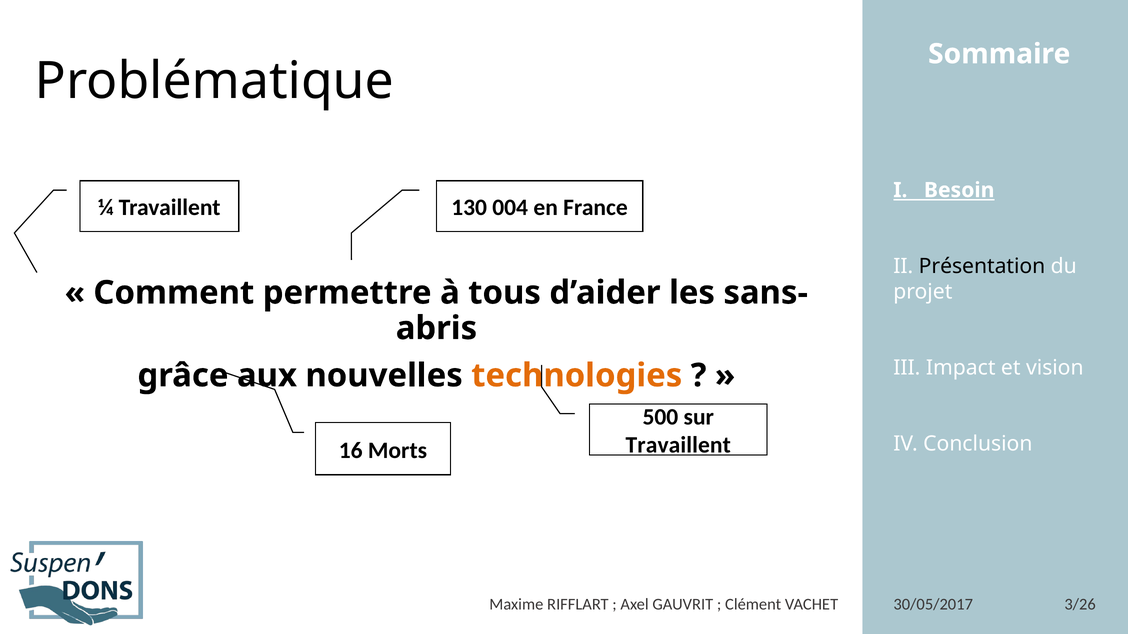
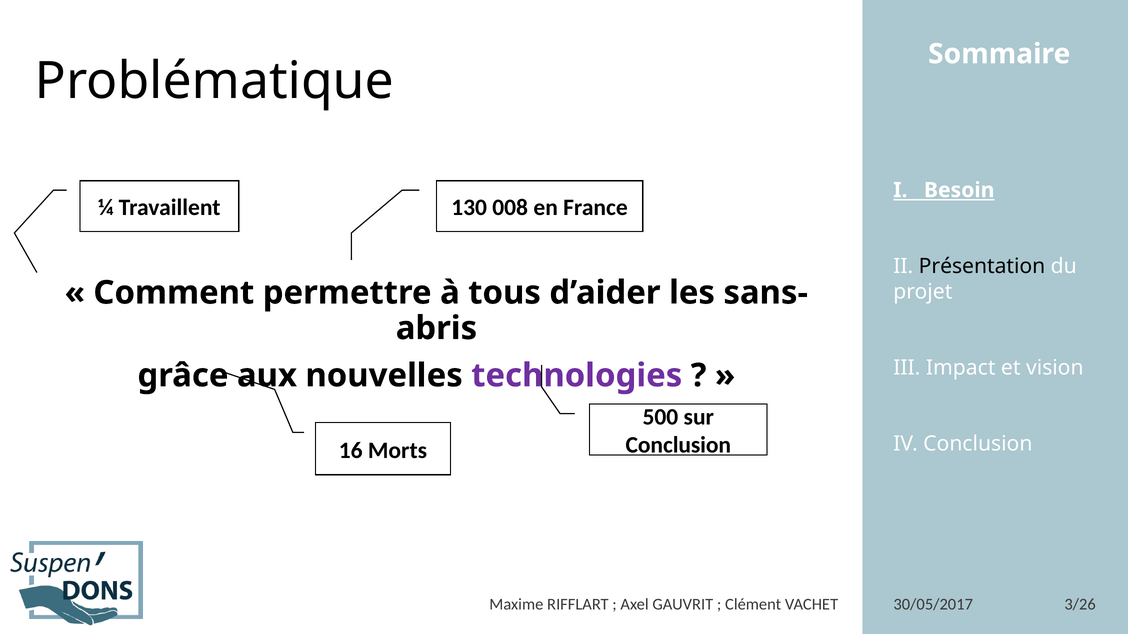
004: 004 -> 008 (510, 208)
technologies colour: orange -> purple (577, 376)
Travaillent: Travaillent -> Conclusion (678, 446)
